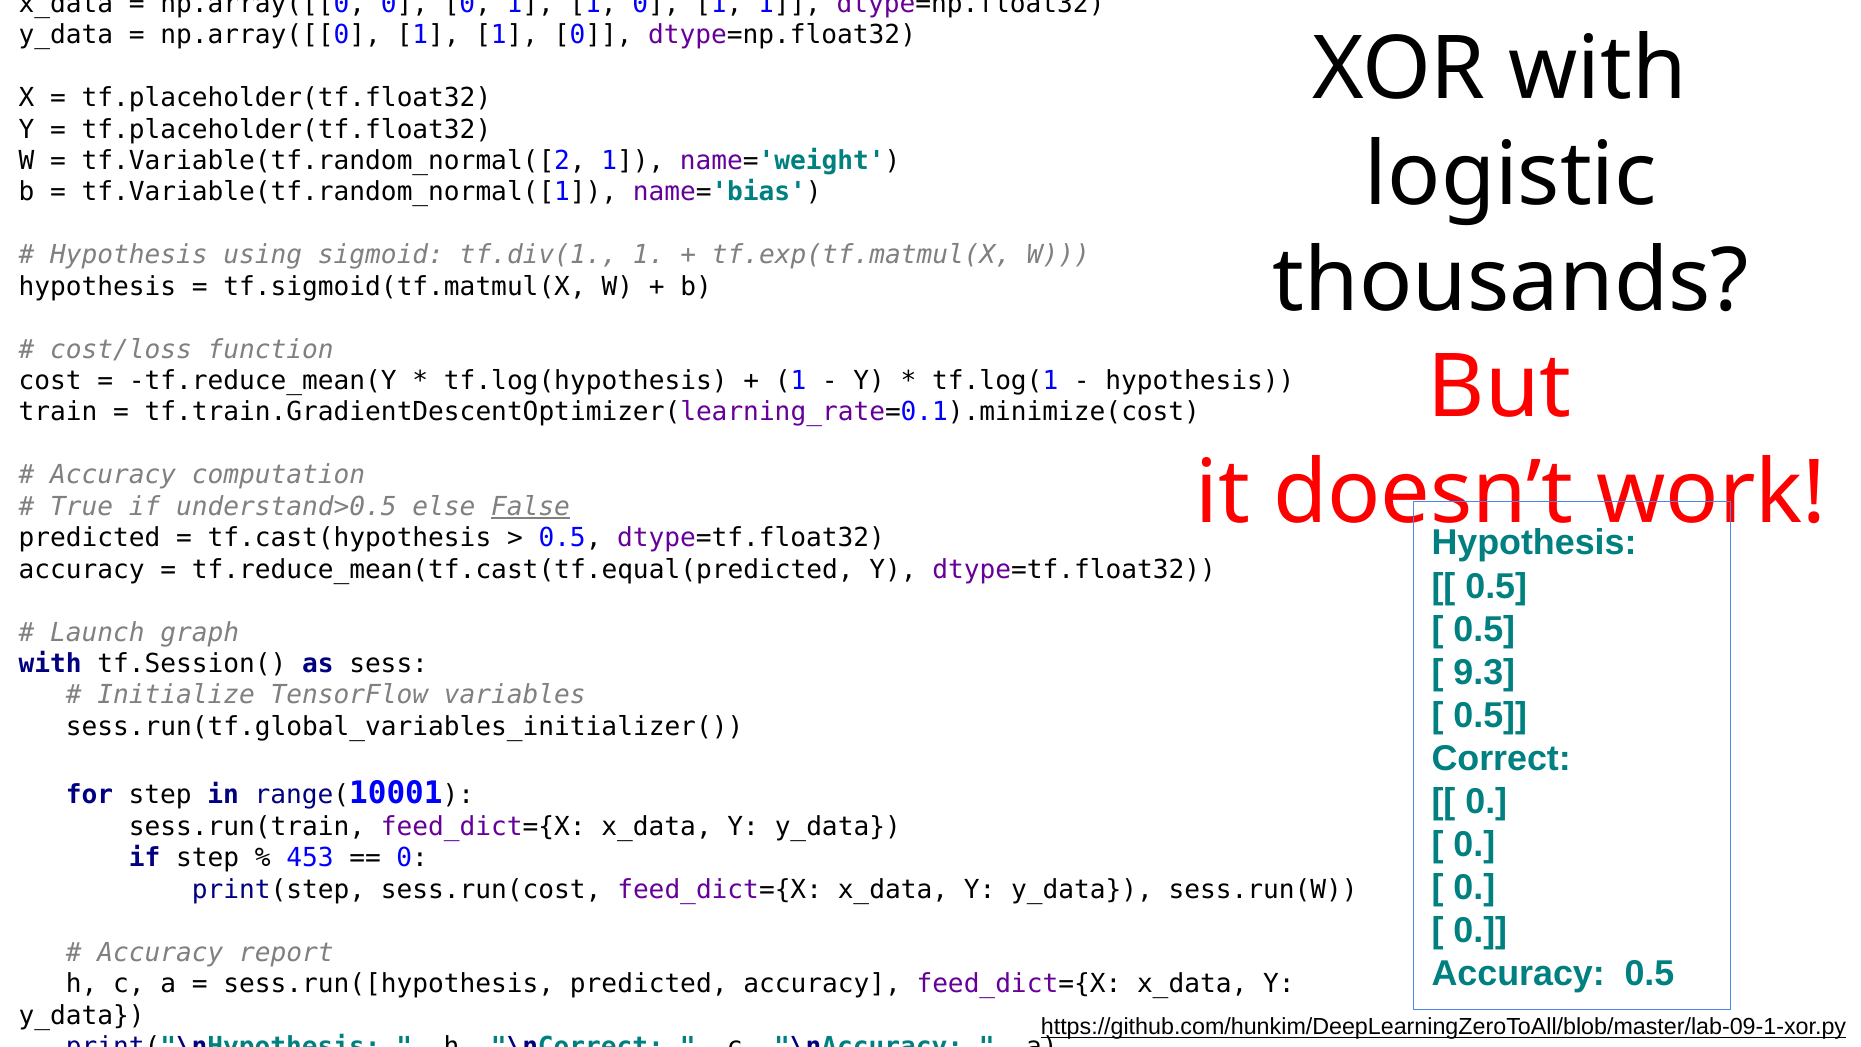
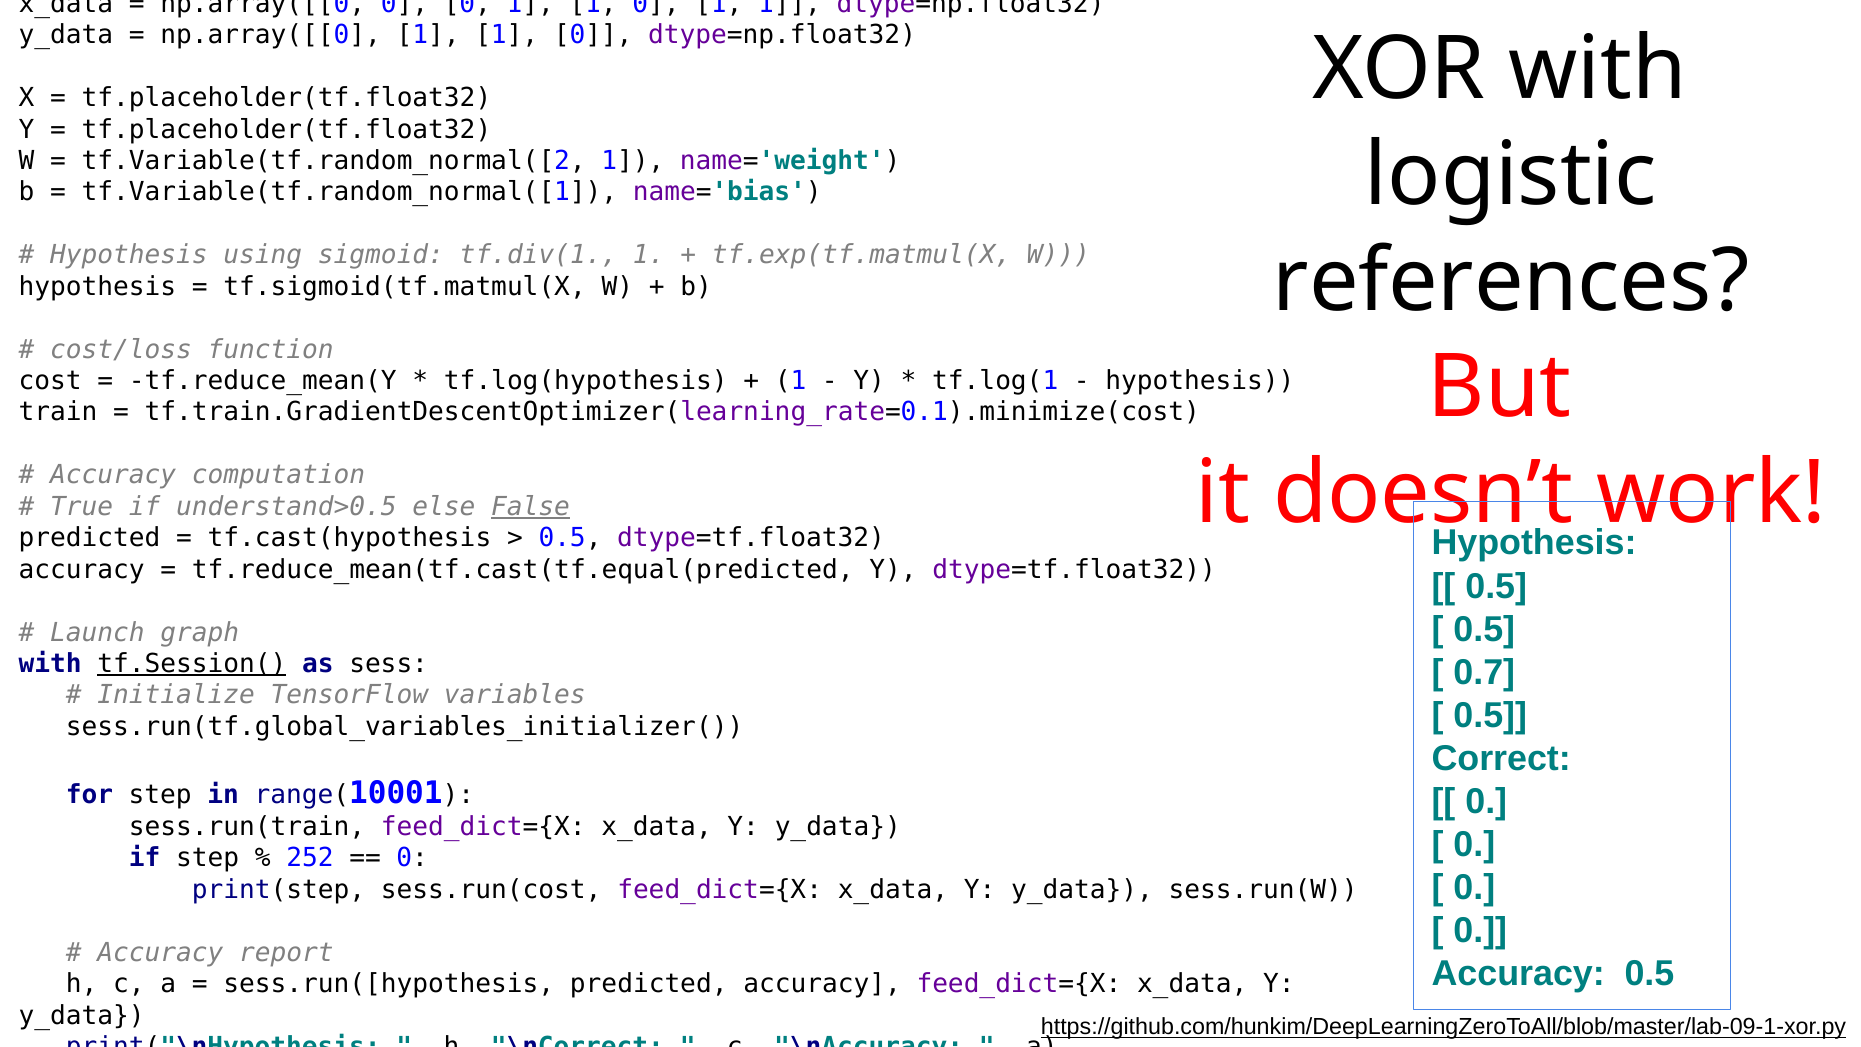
thousands: thousands -> references (1511, 282)
tf.Session( underline: none -> present (192, 664)
9.3: 9.3 -> 0.7 (1484, 672)
453: 453 -> 252 (310, 858)
